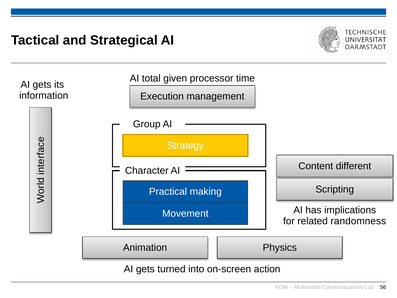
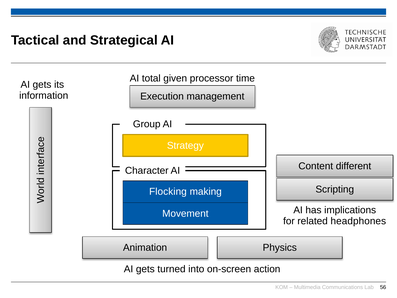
Practical: Practical -> Flocking (168, 192)
randomness: randomness -> headphones (358, 221)
